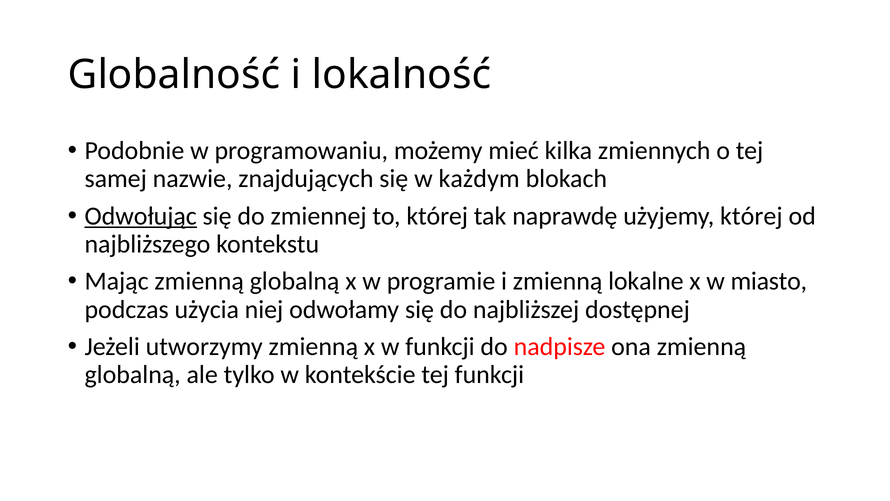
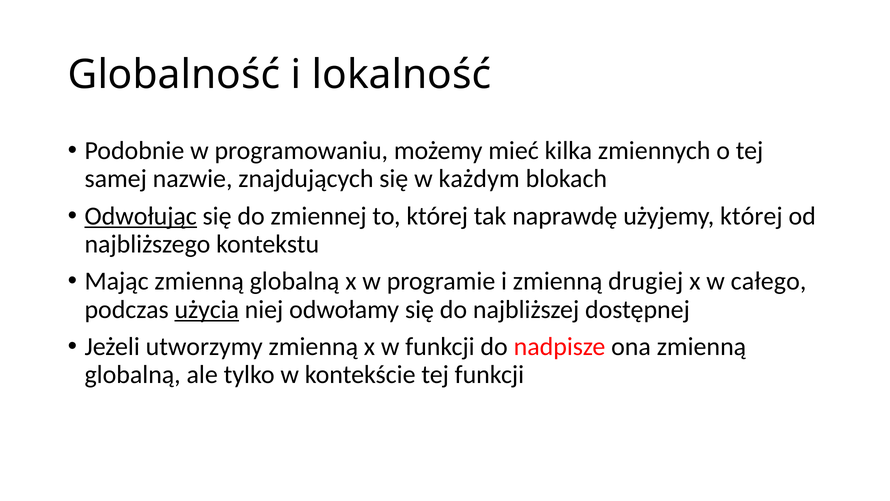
lokalne: lokalne -> drugiej (646, 281)
miasto: miasto -> całego (769, 281)
użycia underline: none -> present (207, 309)
